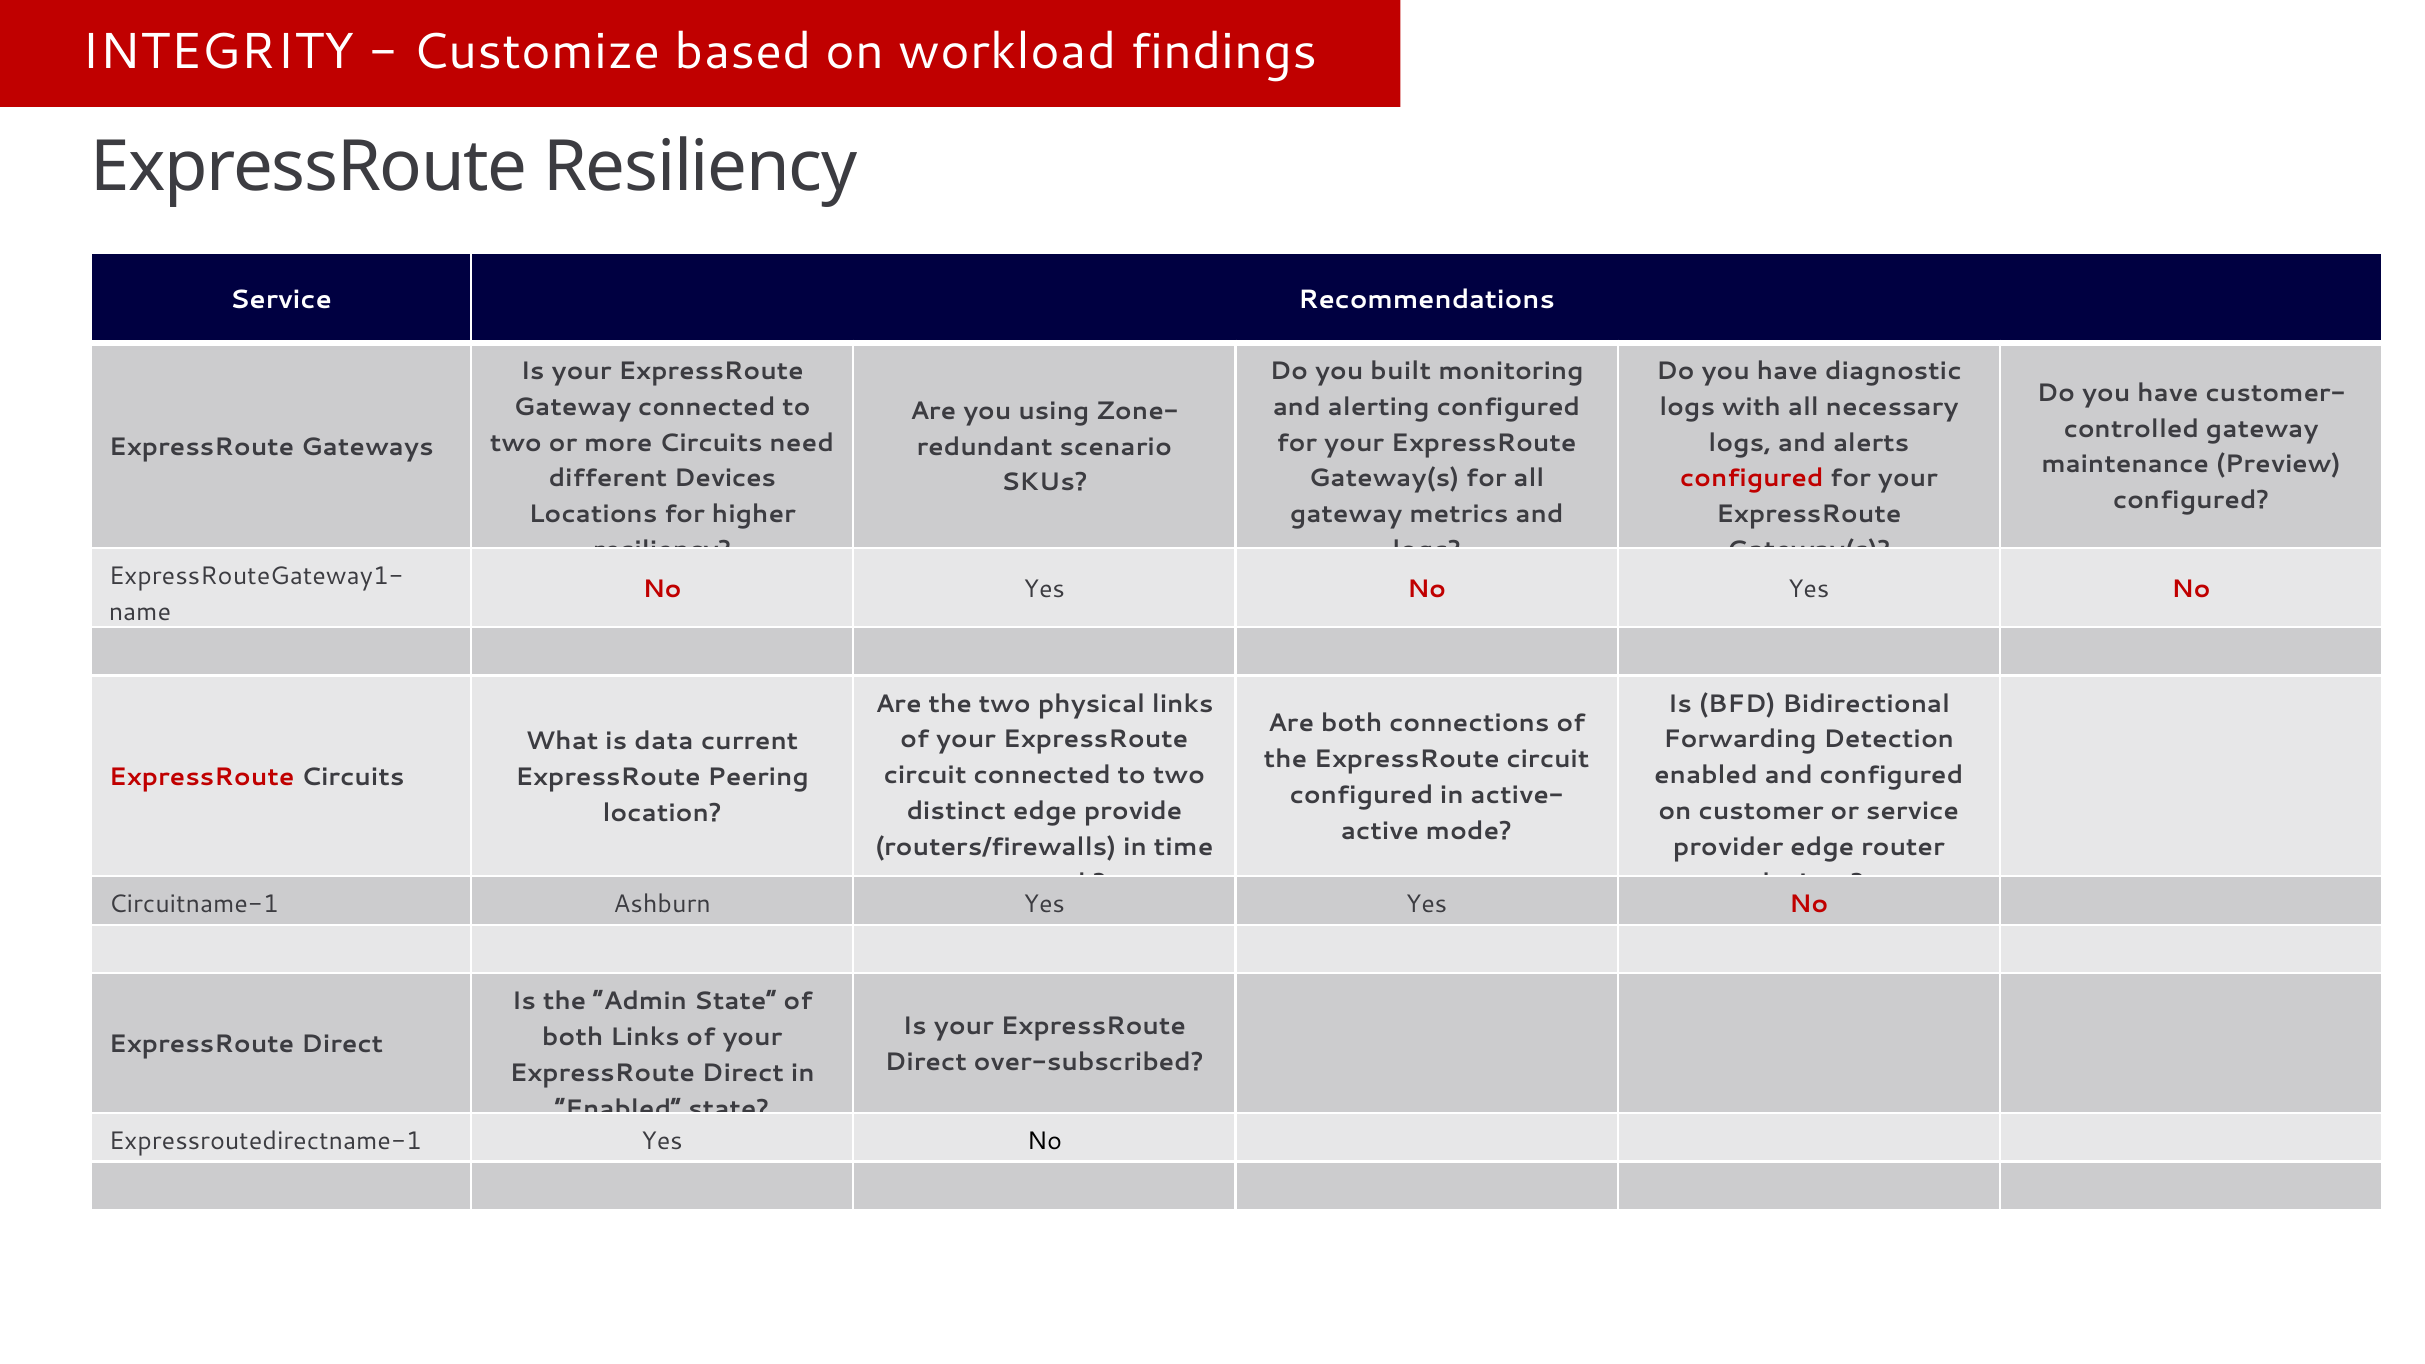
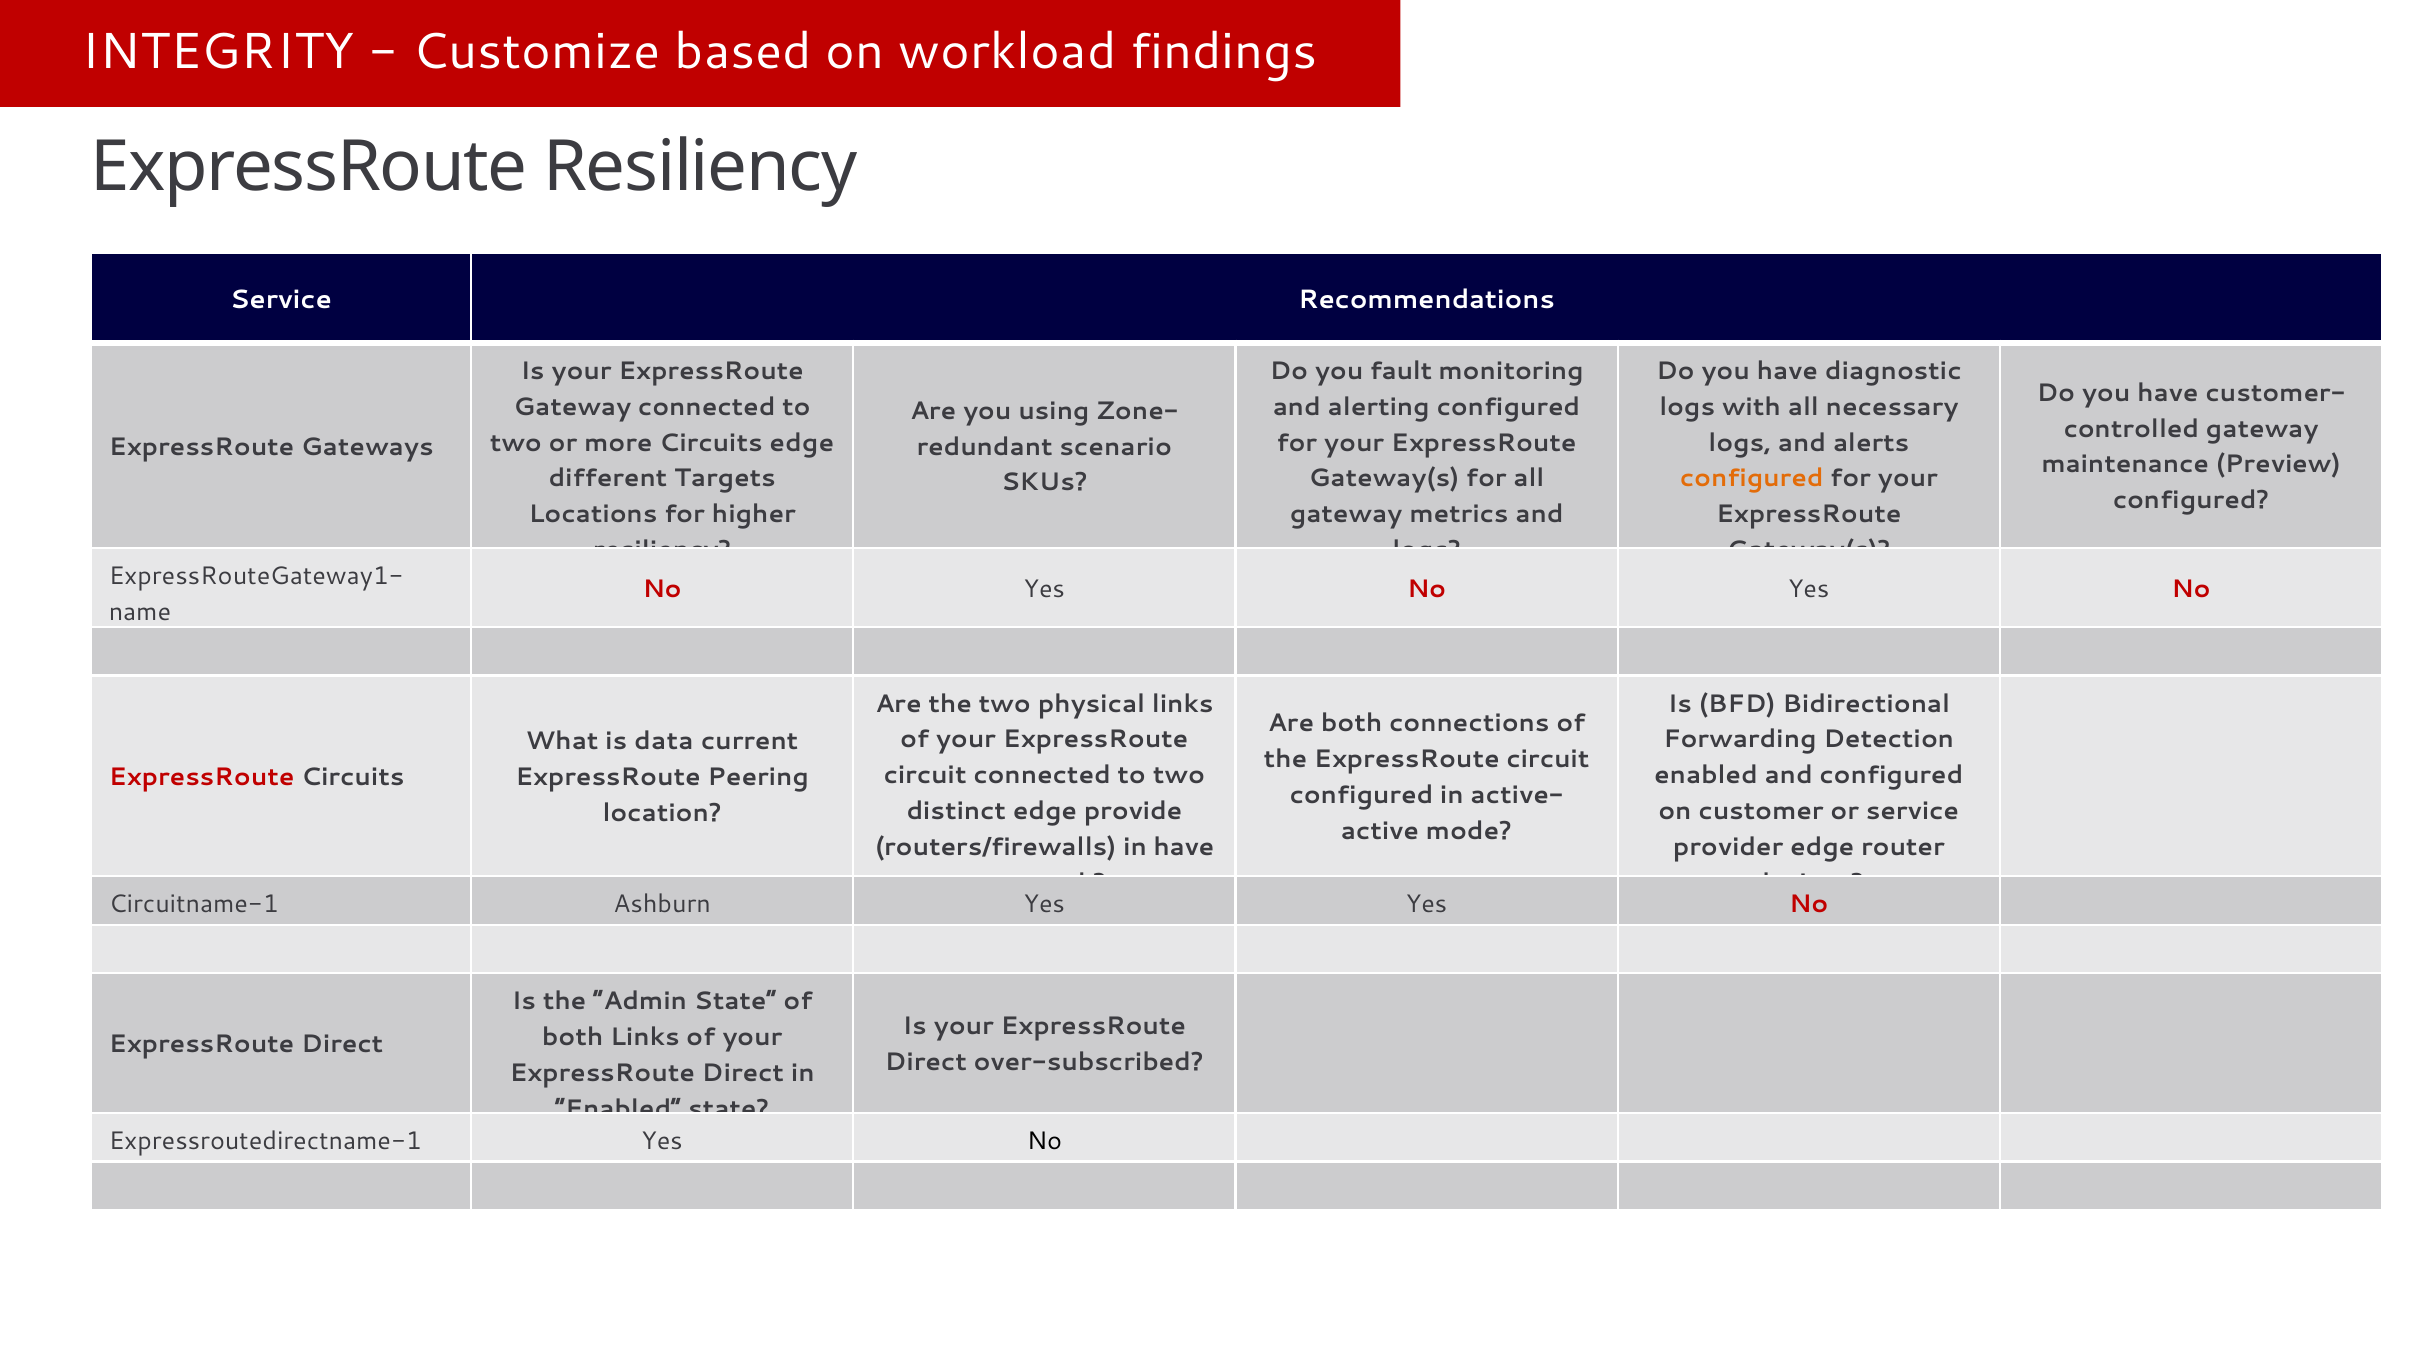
built: built -> fault (1401, 371)
Circuits need: need -> edge (802, 443)
different Devices: Devices -> Targets (725, 479)
configured colour: red -> orange (1752, 479)
in time: time -> have (1184, 847)
